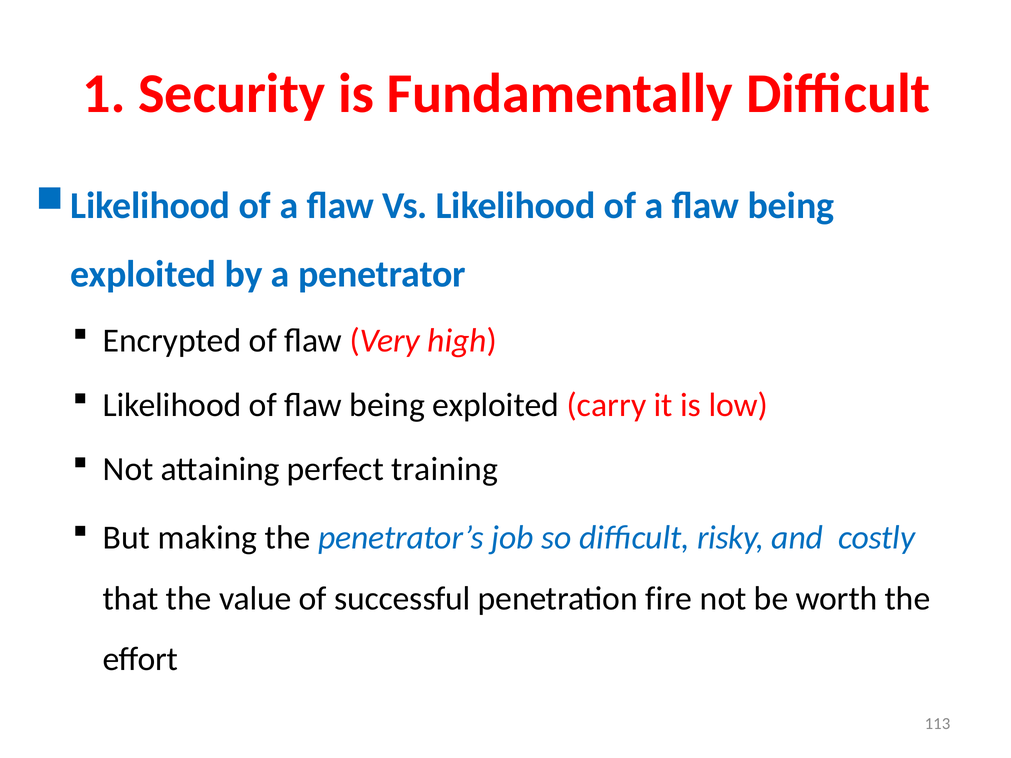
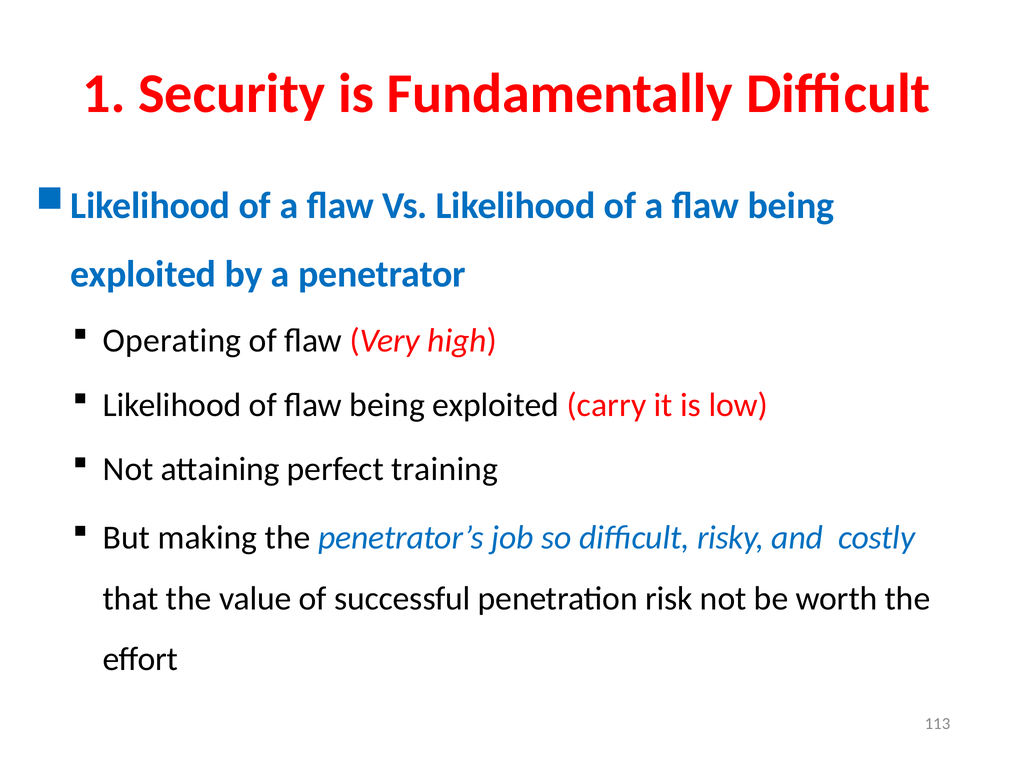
Encrypted: Encrypted -> Operating (172, 341)
fire: fire -> risk (669, 599)
